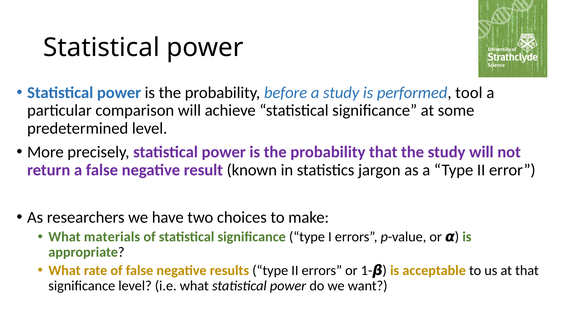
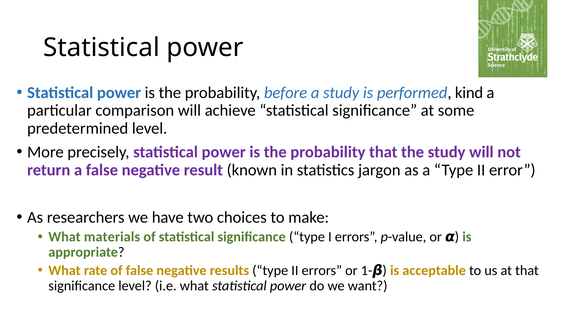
tool: tool -> kind (469, 93)
